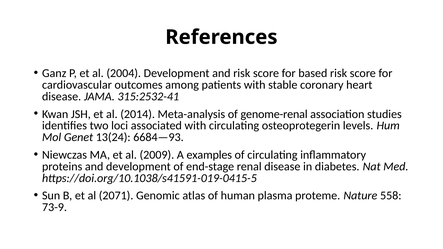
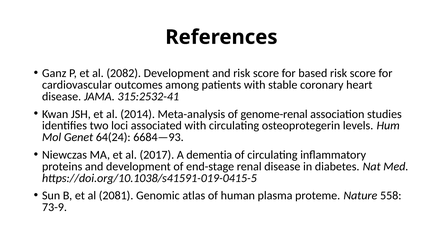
2004: 2004 -> 2082 (124, 73)
13(24: 13(24 -> 64(24 (113, 137)
2009: 2009 -> 2017 (157, 155)
examples: examples -> dementia (209, 155)
2071: 2071 -> 2081 (116, 196)
